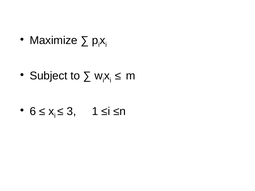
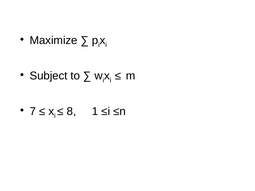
6: 6 -> 7 (33, 111)
3: 3 -> 8 (71, 111)
